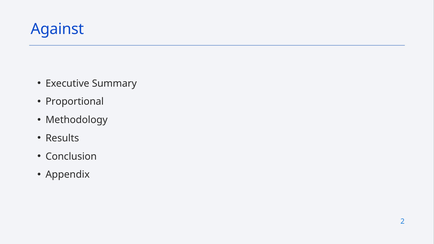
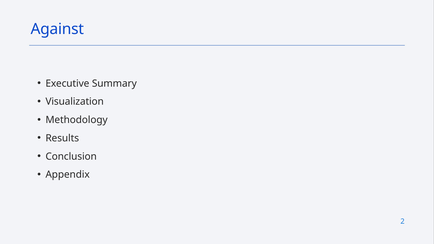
Proportional: Proportional -> Visualization (75, 102)
